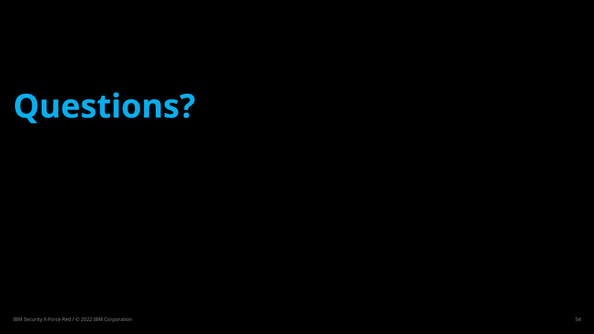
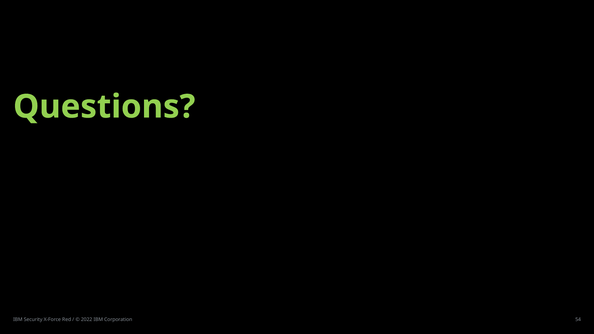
Questions colour: light blue -> light green (104, 107)
